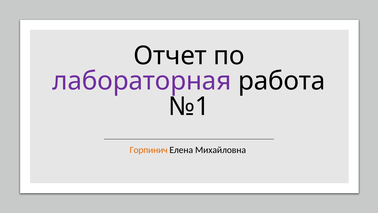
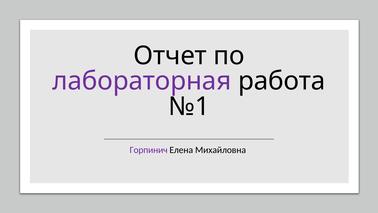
Горпинич colour: orange -> purple (149, 150)
